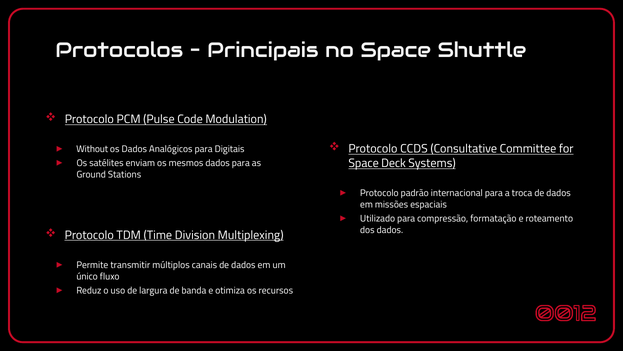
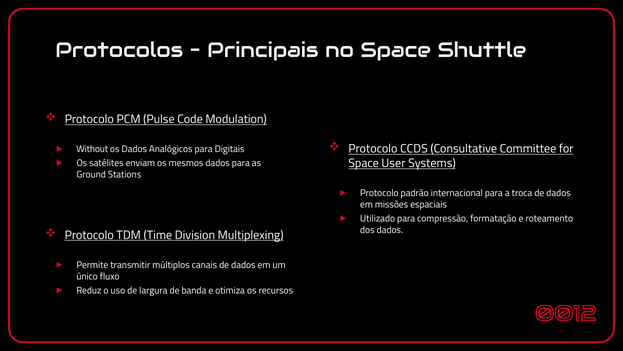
Deck: Deck -> User (393, 163)
